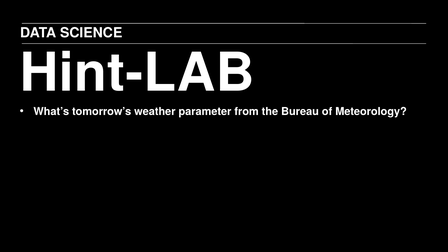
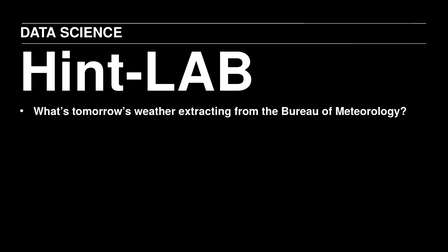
parameter: parameter -> extracting (205, 111)
